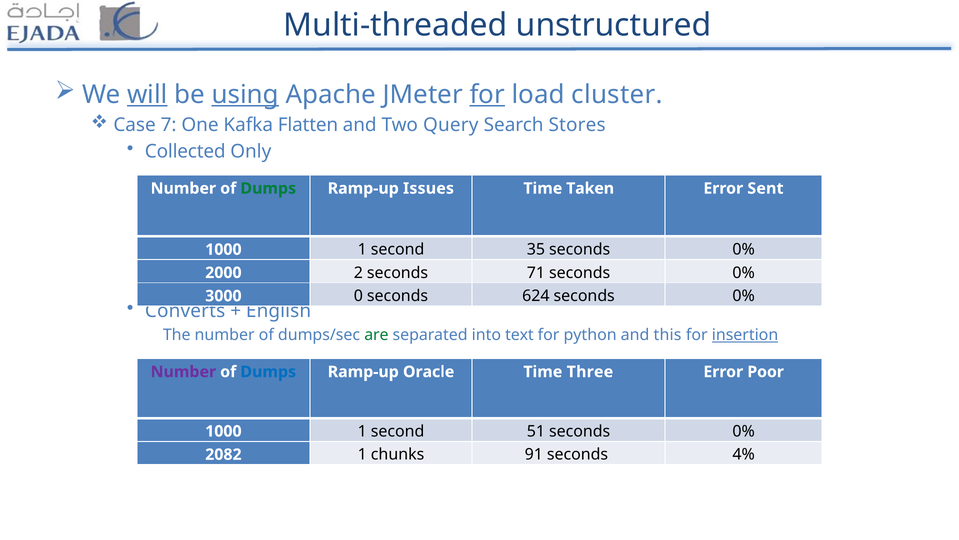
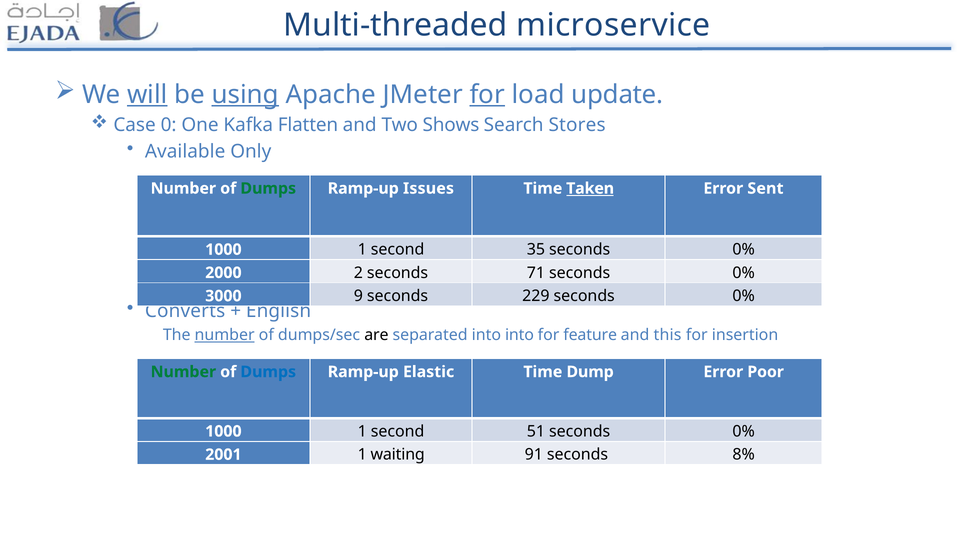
unstructured: unstructured -> microservice (613, 25)
cluster: cluster -> update (617, 95)
7: 7 -> 0 (169, 125)
Query: Query -> Shows (451, 125)
Collected: Collected -> Available (185, 151)
Taken underline: none -> present (590, 188)
0: 0 -> 9 (358, 296)
624: 624 -> 229 (536, 296)
number underline: none -> present (225, 335)
are colour: green -> black (376, 335)
into text: text -> into (519, 335)
python: python -> feature (590, 335)
insertion underline: present -> none (745, 335)
Number colour: purple -> green (183, 371)
Oracle: Oracle -> Elastic (429, 371)
Three: Three -> Dump (590, 371)
2082: 2082 -> 2001 (223, 454)
chunks: chunks -> waiting (398, 454)
4%: 4% -> 8% (744, 454)
